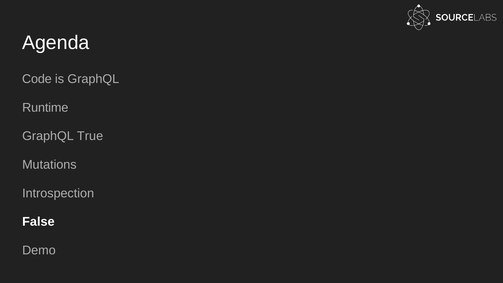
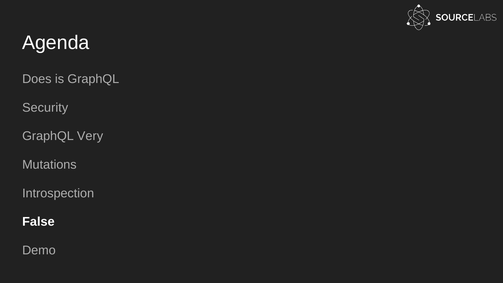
Code: Code -> Does (37, 79)
Runtime: Runtime -> Security (45, 108)
True: True -> Very (90, 136)
